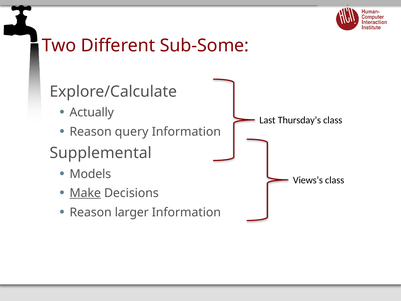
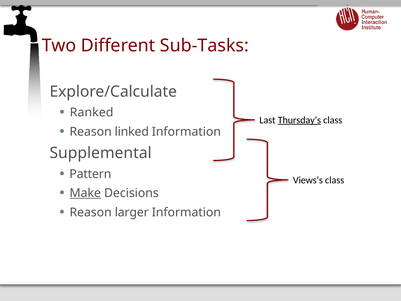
Sub-Some: Sub-Some -> Sub-Tasks (204, 46)
Actually: Actually -> Ranked (92, 112)
Thursday’s underline: none -> present (299, 120)
query: query -> linked (132, 132)
Models: Models -> Pattern (90, 174)
